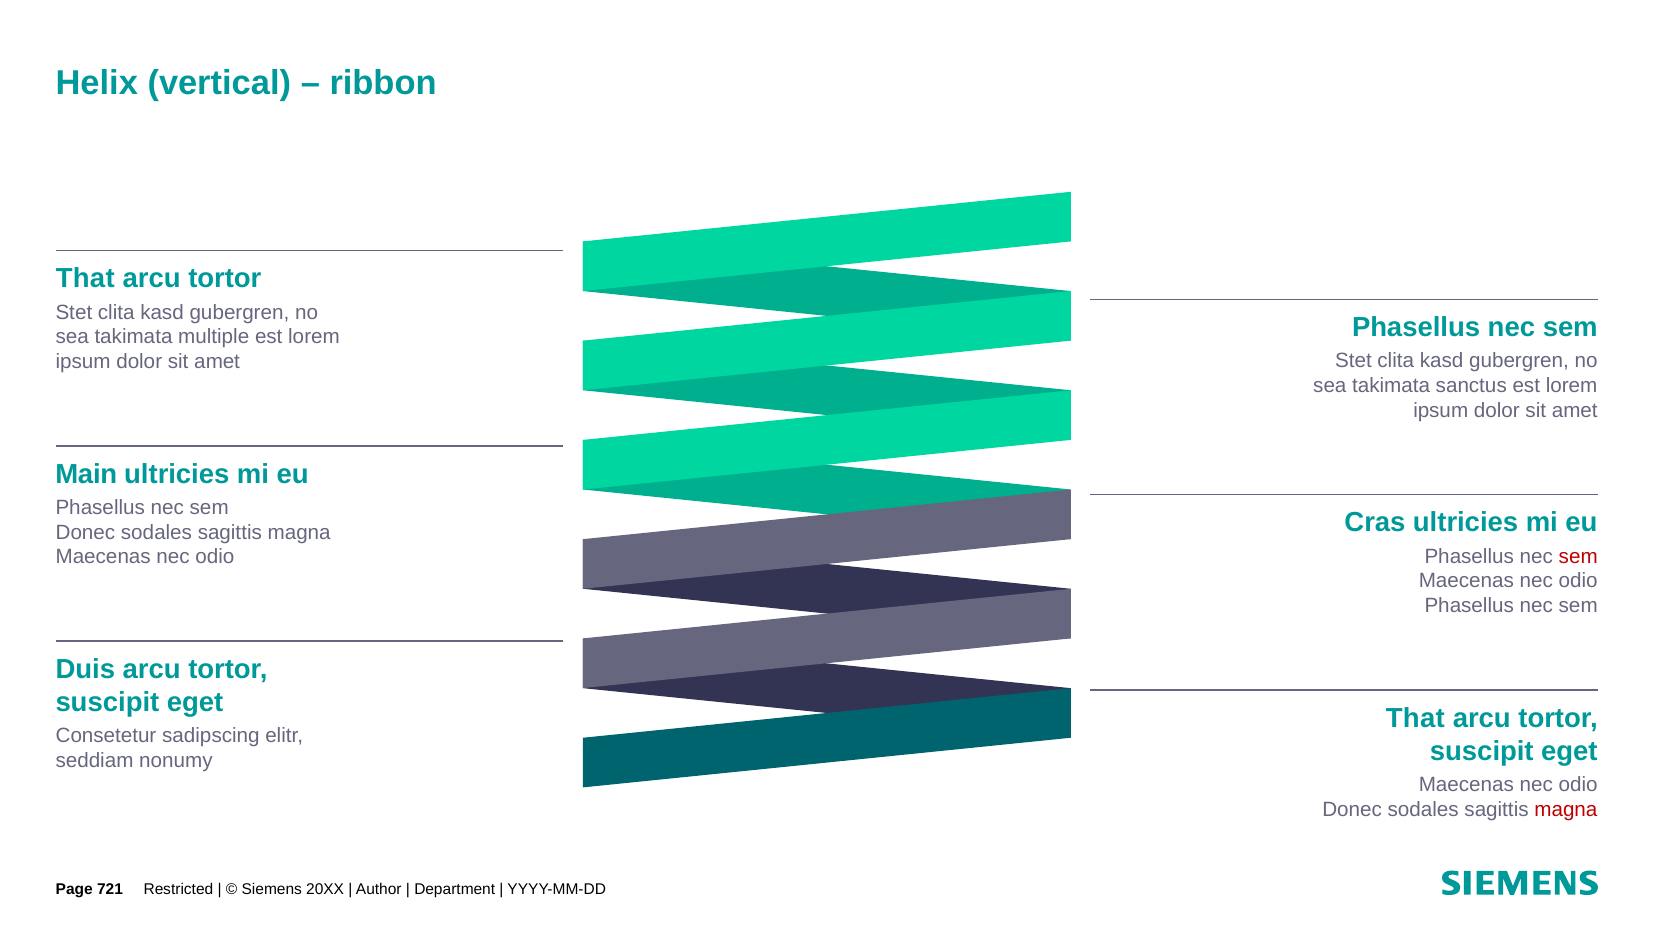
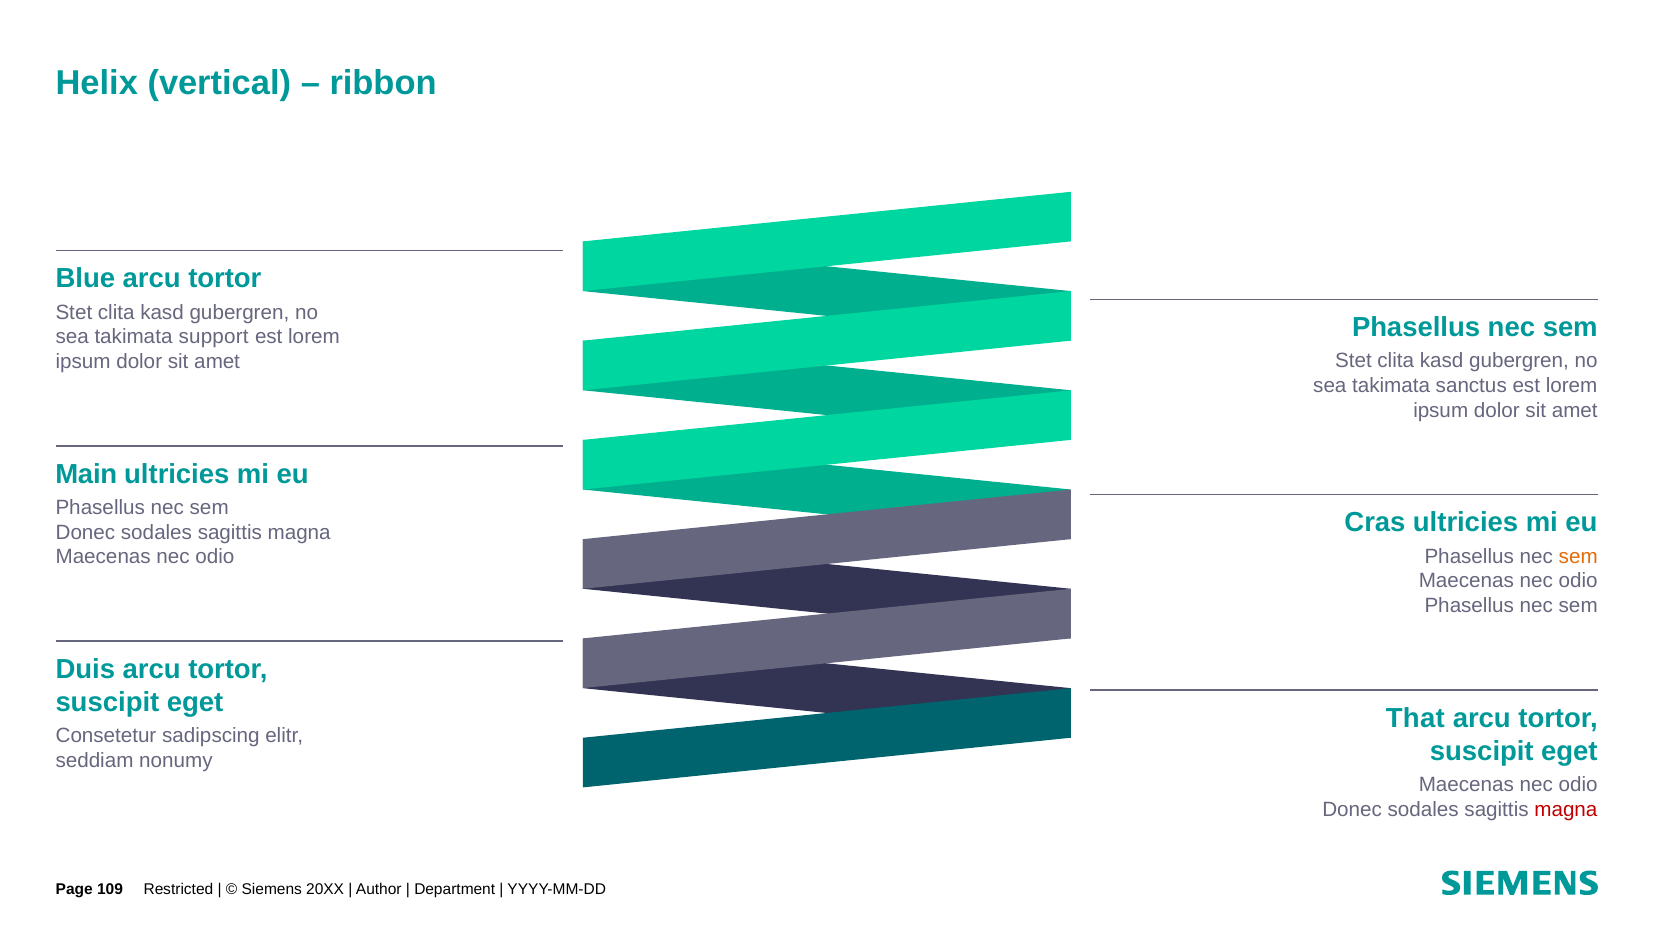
That: That -> Blue (85, 279)
multiple: multiple -> support (214, 337)
sem colour: red -> orange (1578, 556)
721: 721 -> 109 (110, 890)
